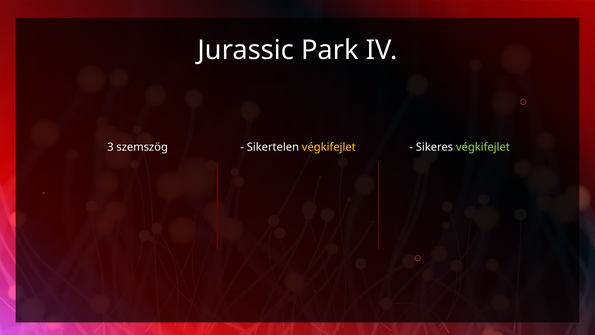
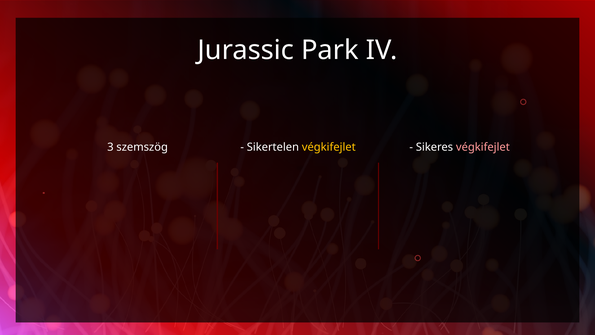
végkifejlet colour: light green -> pink (483, 147)
